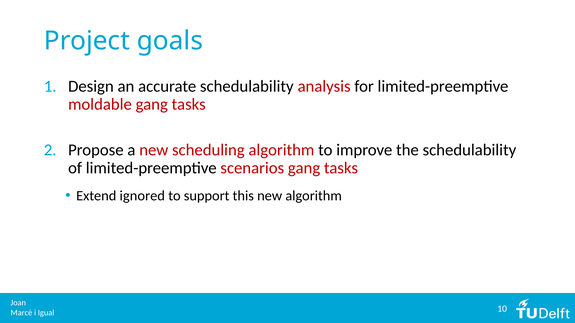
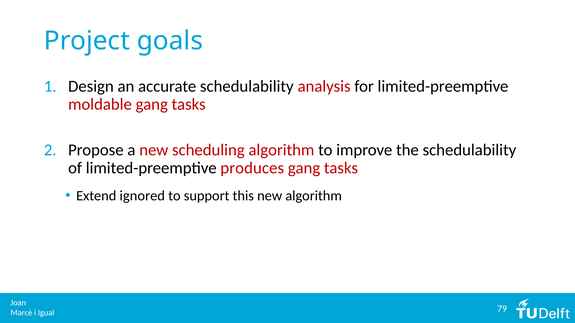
scenarios: scenarios -> produces (252, 168)
10: 10 -> 79 (502, 309)
